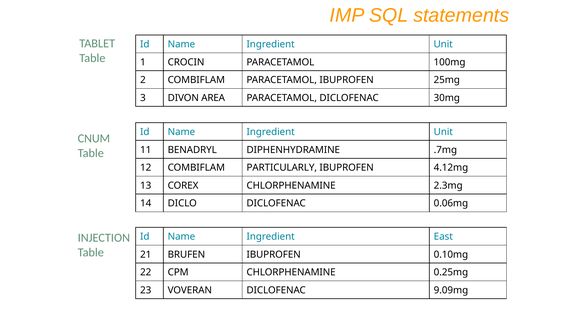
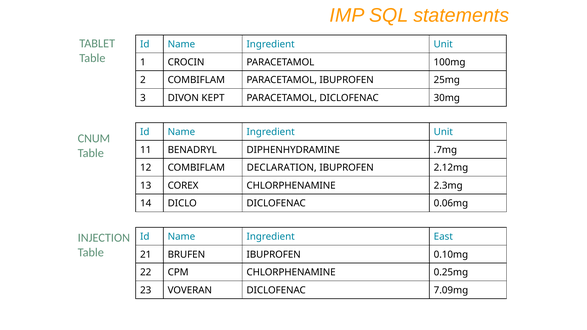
AREA: AREA -> KEPT (213, 98)
PARTICULARLY: PARTICULARLY -> DECLARATION (282, 168)
4.12mg: 4.12mg -> 2.12mg (451, 168)
9.09mg: 9.09mg -> 7.09mg (451, 290)
